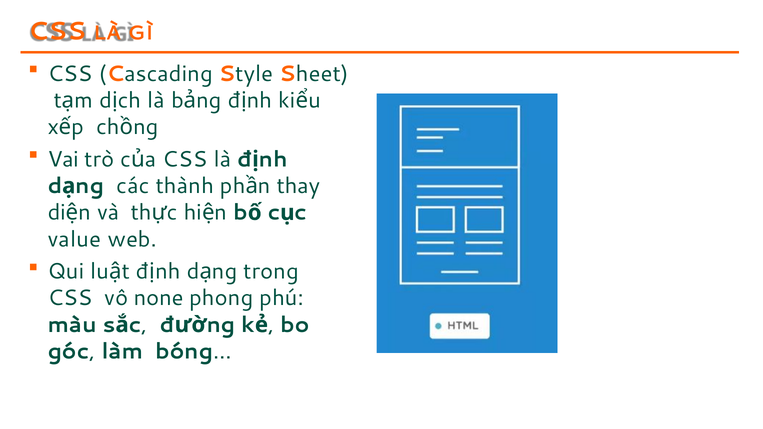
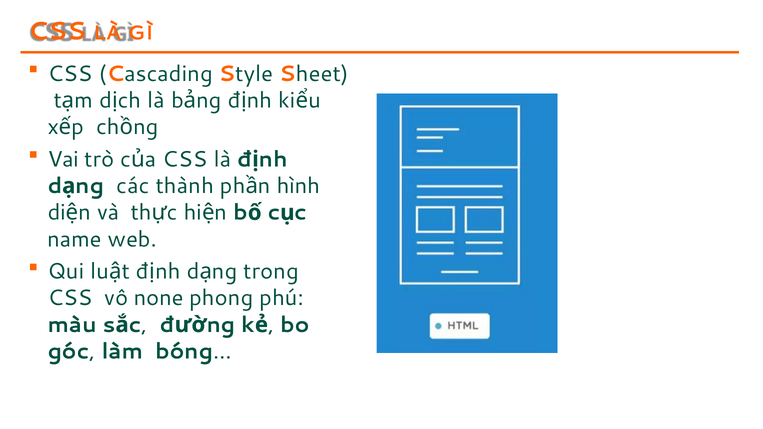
thay: thay -> hình (298, 186)
value: value -> name (75, 239)
